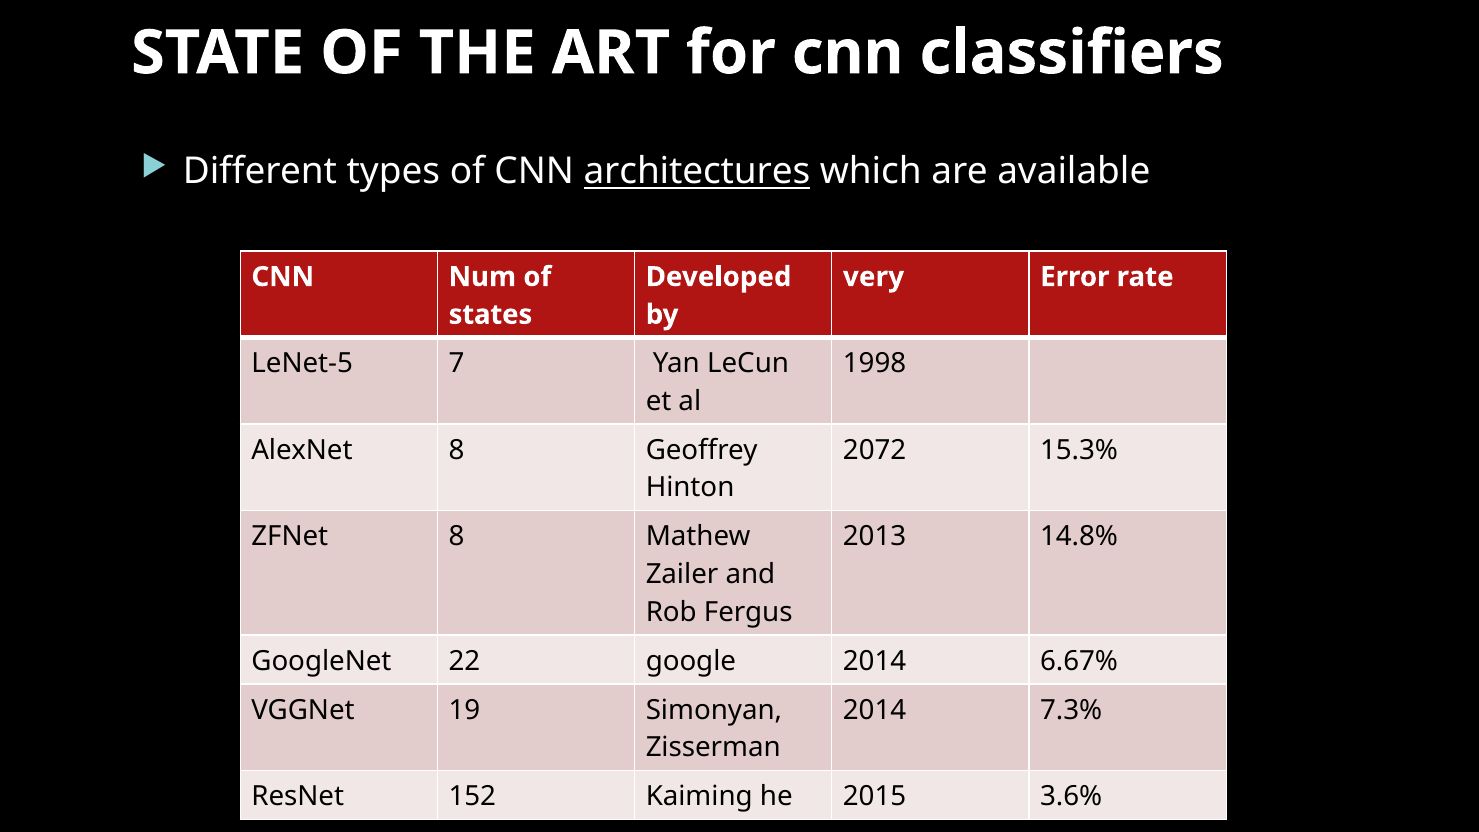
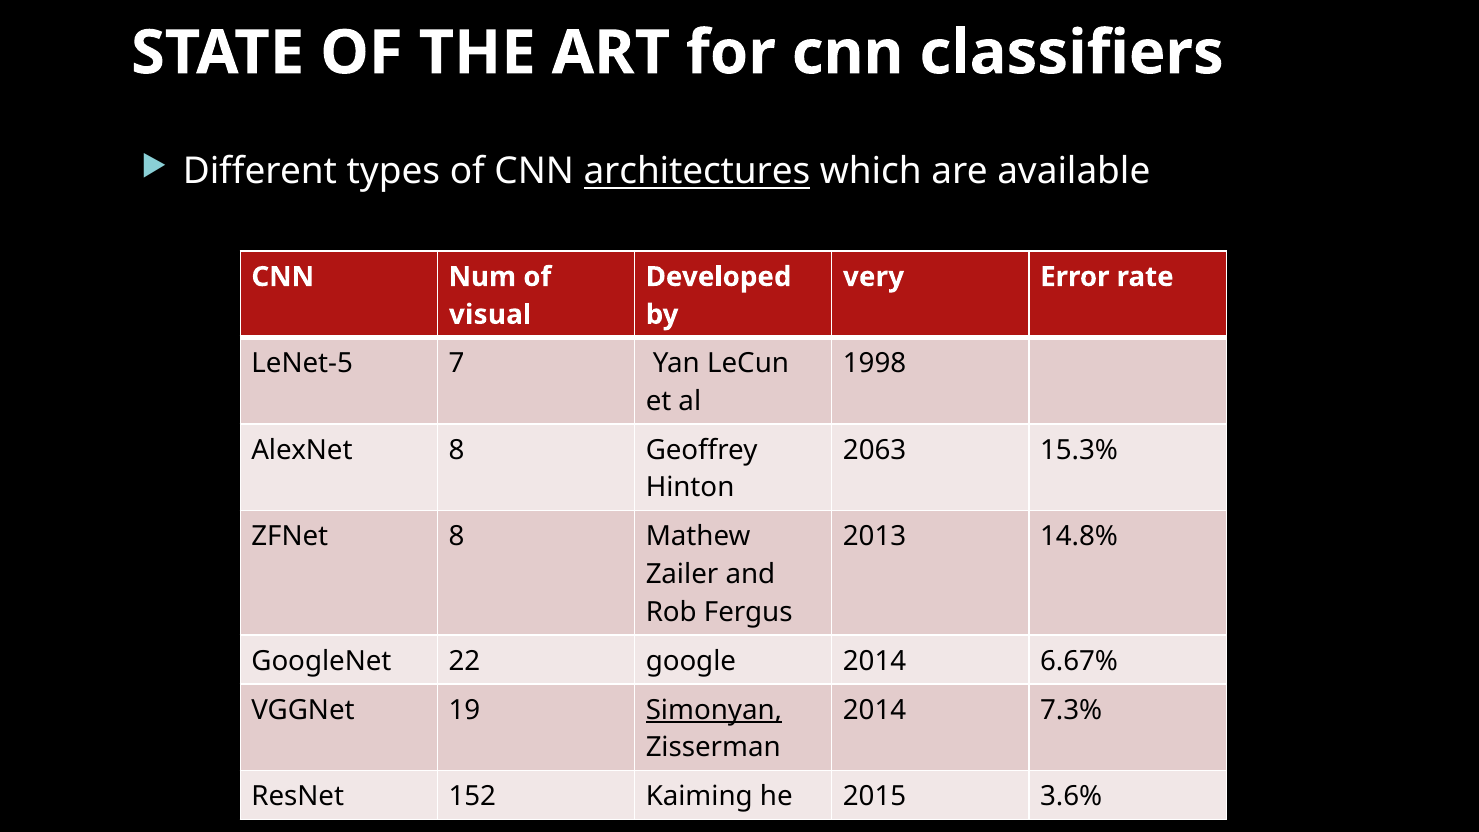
states: states -> visual (490, 315)
2072: 2072 -> 2063 (875, 450)
Simonyan underline: none -> present (714, 710)
